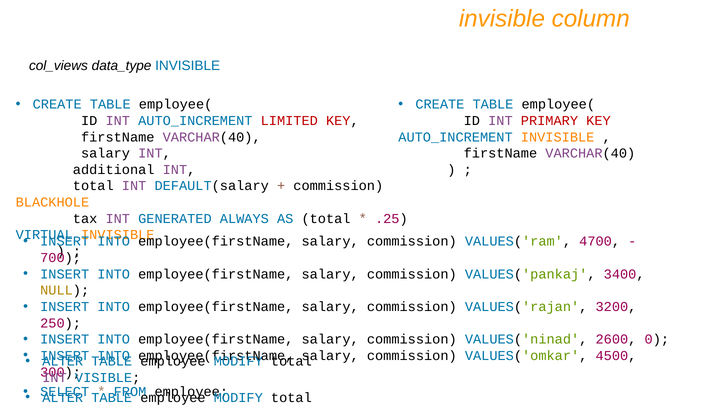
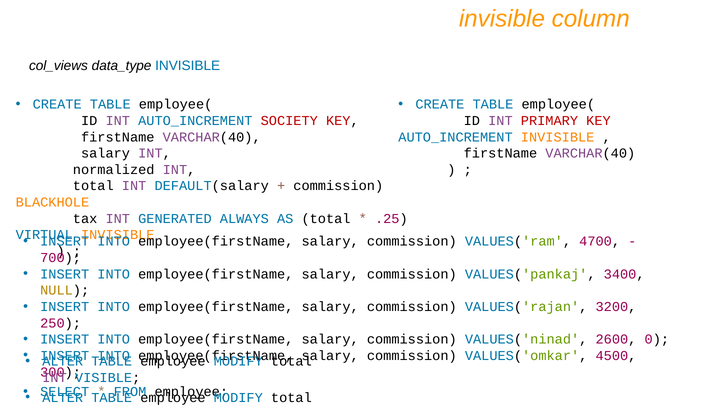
LIMITED: LIMITED -> SOCIETY (289, 121)
additional: additional -> normalized (114, 170)
